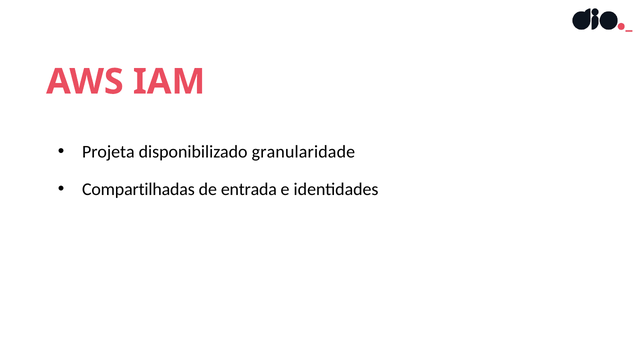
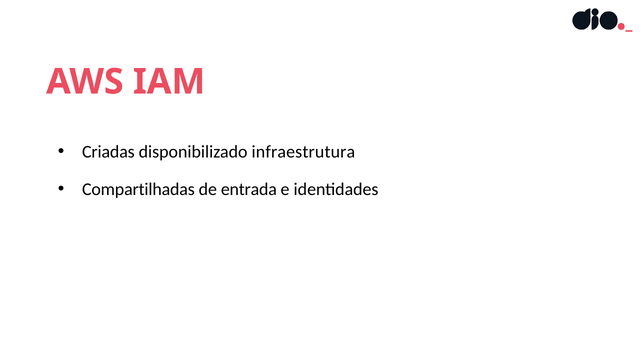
Projeta: Projeta -> Criadas (108, 152)
granularidade: granularidade -> infraestrutura (303, 152)
